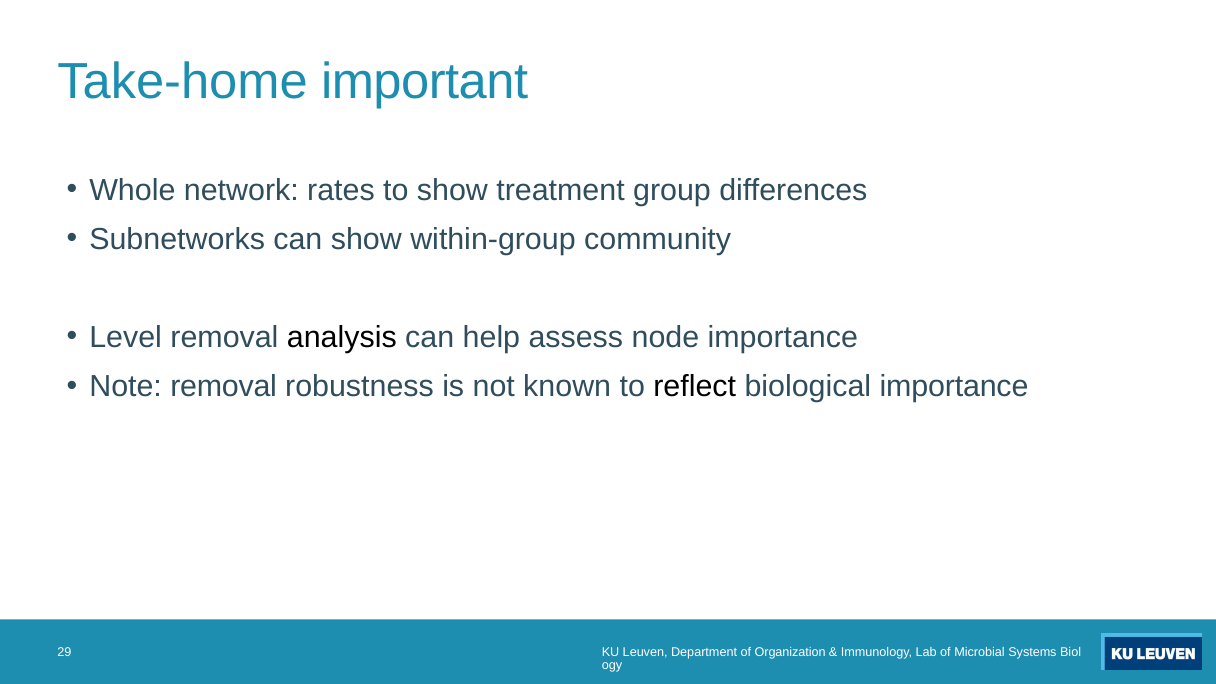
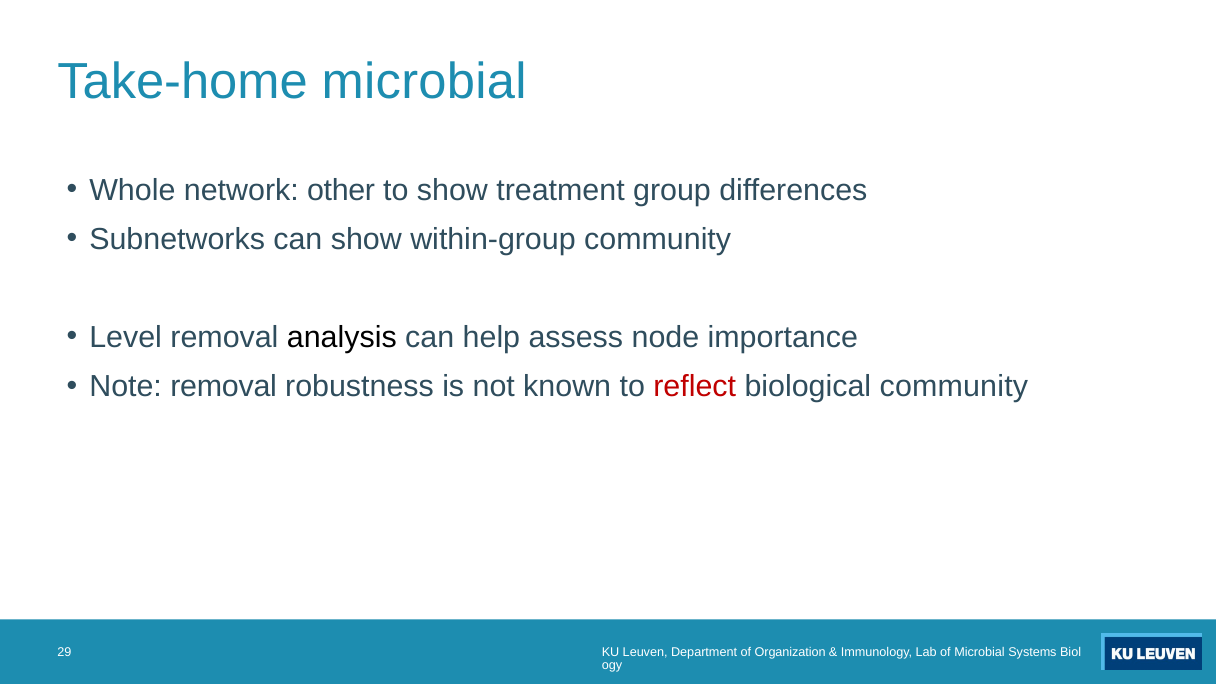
Take-home important: important -> microbial (424, 82)
rates: rates -> other (341, 190)
reflect colour: black -> red (695, 387)
biological importance: importance -> community (954, 387)
